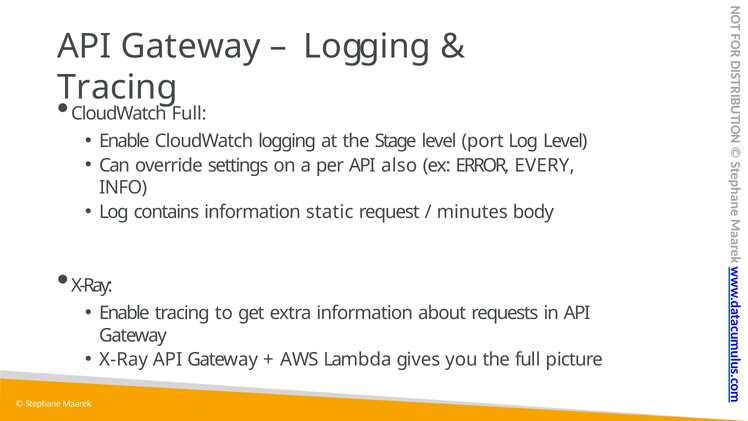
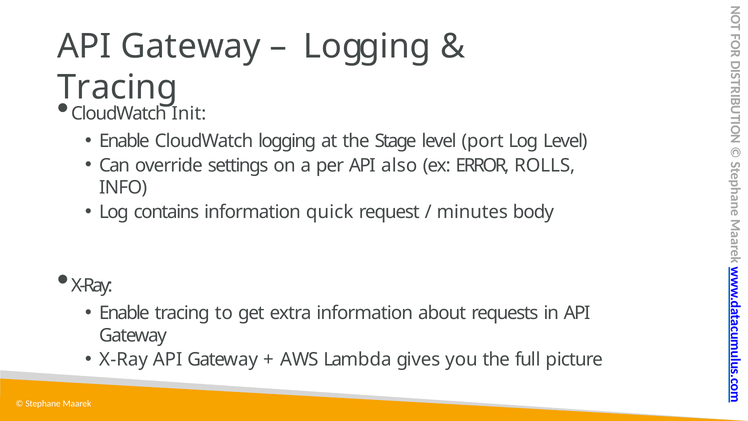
CloudWatch Full: Full -> Init (189, 114)
EVERY: EVERY -> ROLLS (545, 165)
static: static -> quick (330, 212)
